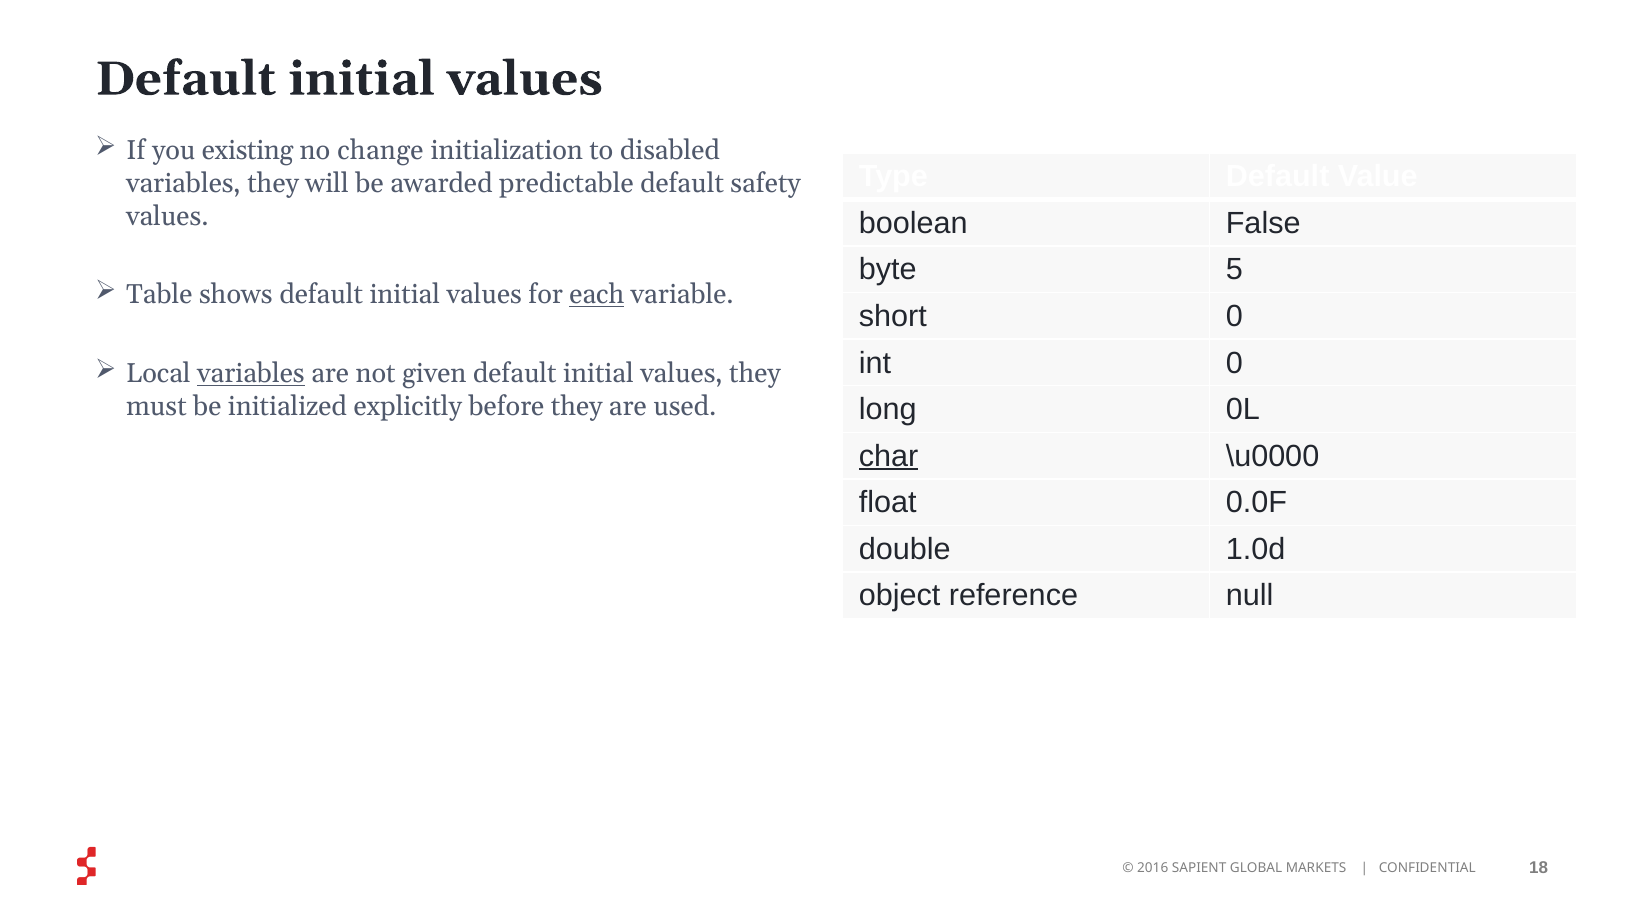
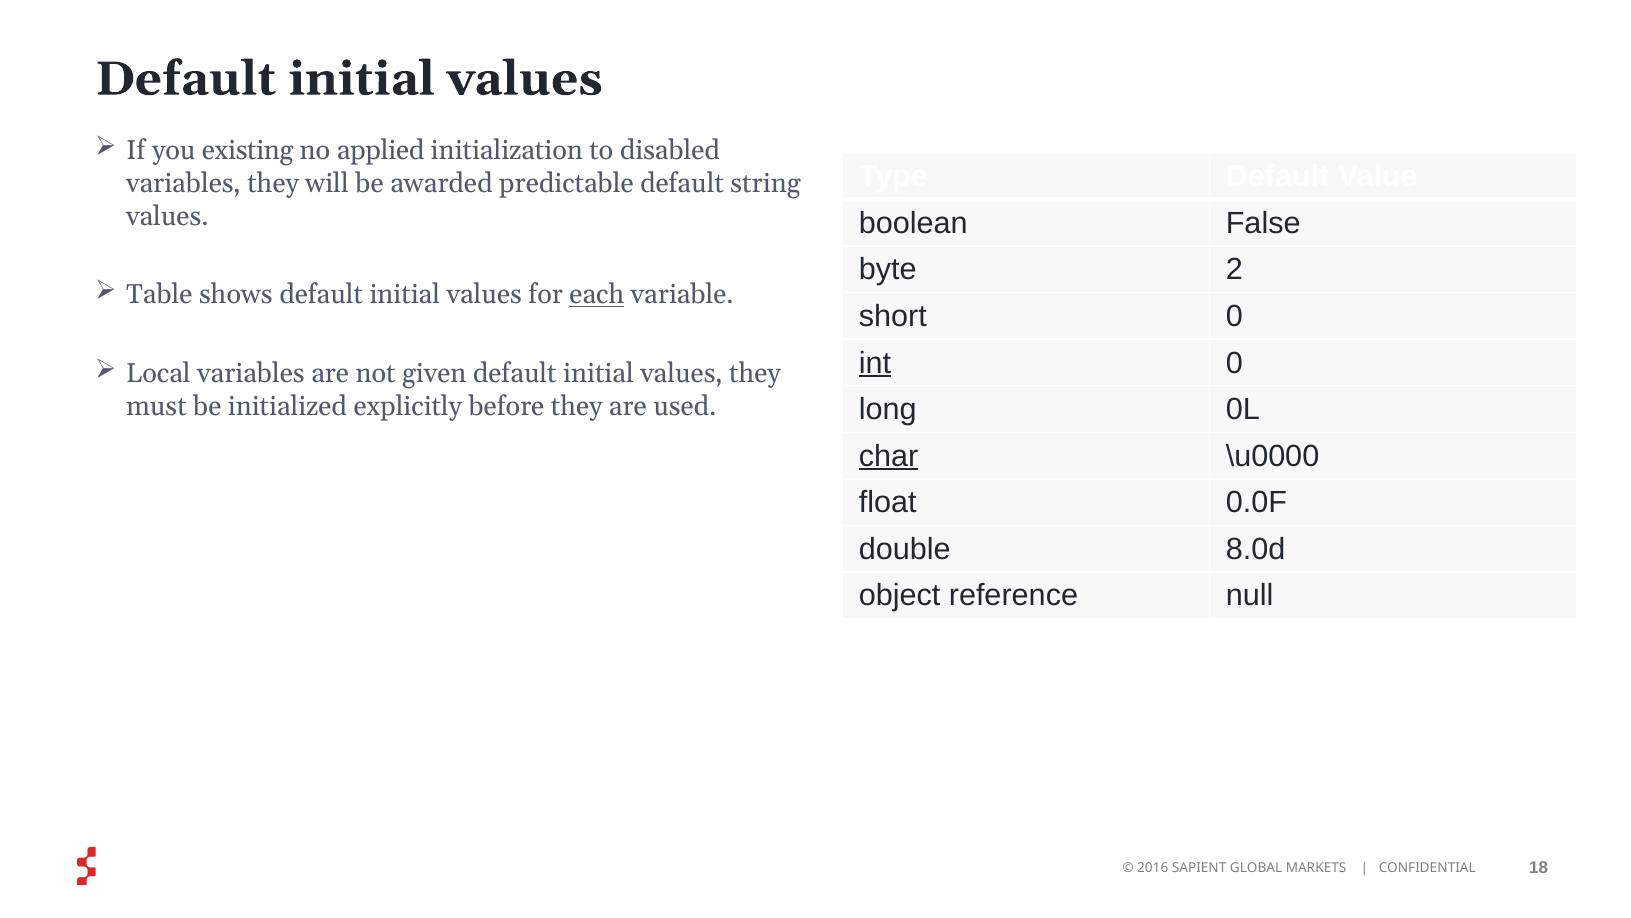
change: change -> applied (381, 151)
safety: safety -> string (766, 183)
5: 5 -> 2 (1234, 270)
int underline: none -> present (875, 363)
variables underline: present -> none (251, 374)
1.0d: 1.0d -> 8.0d (1256, 549)
